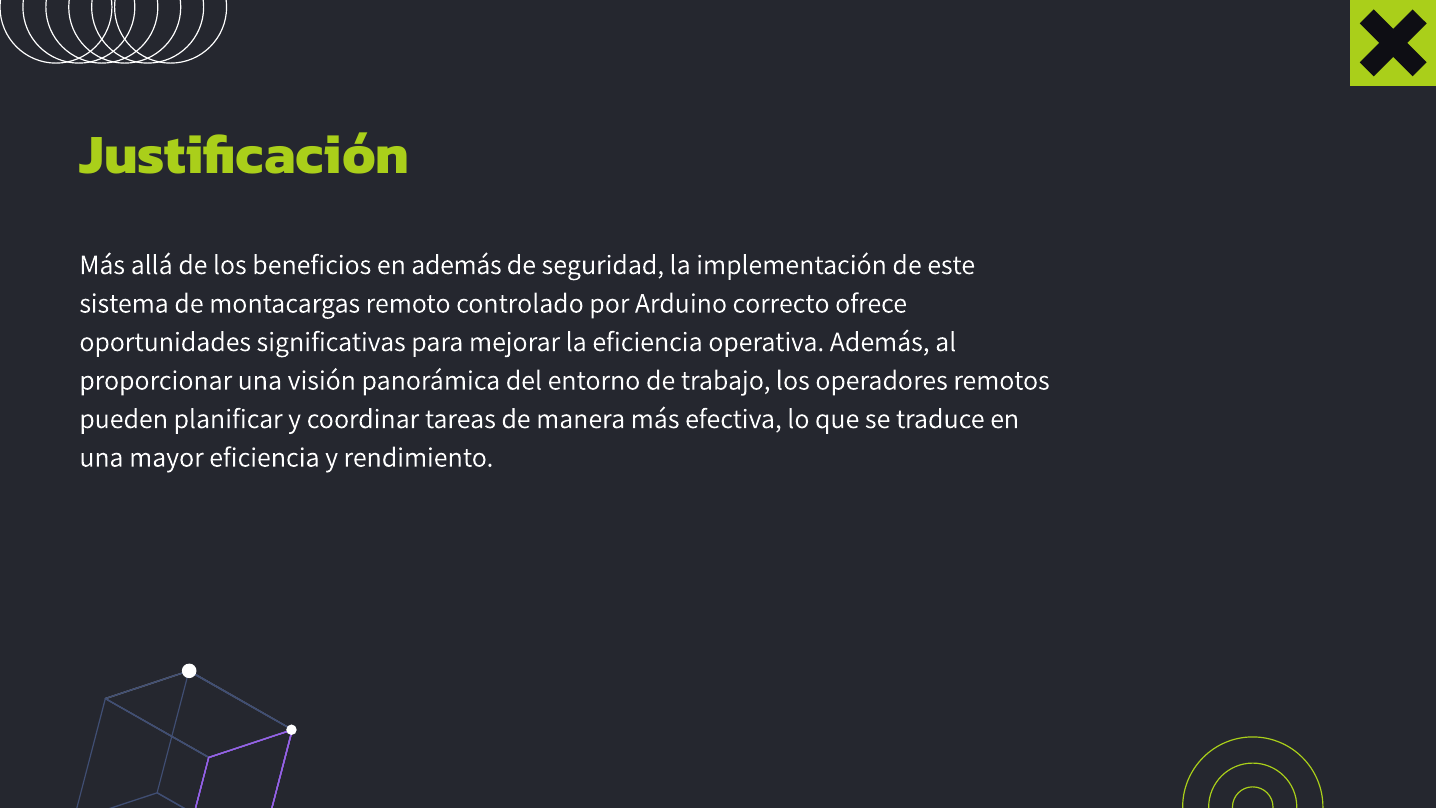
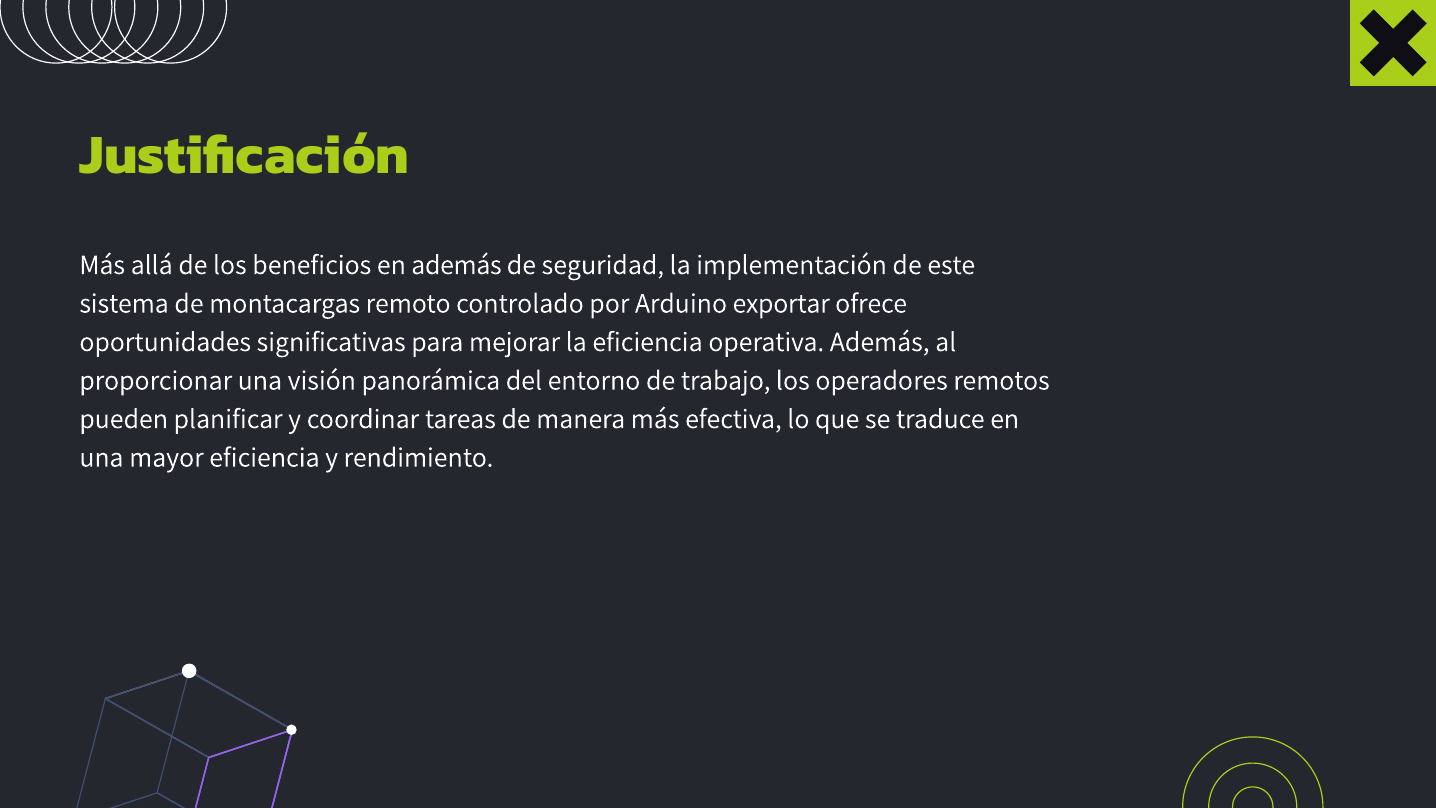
correcto: correcto -> exportar (781, 303)
